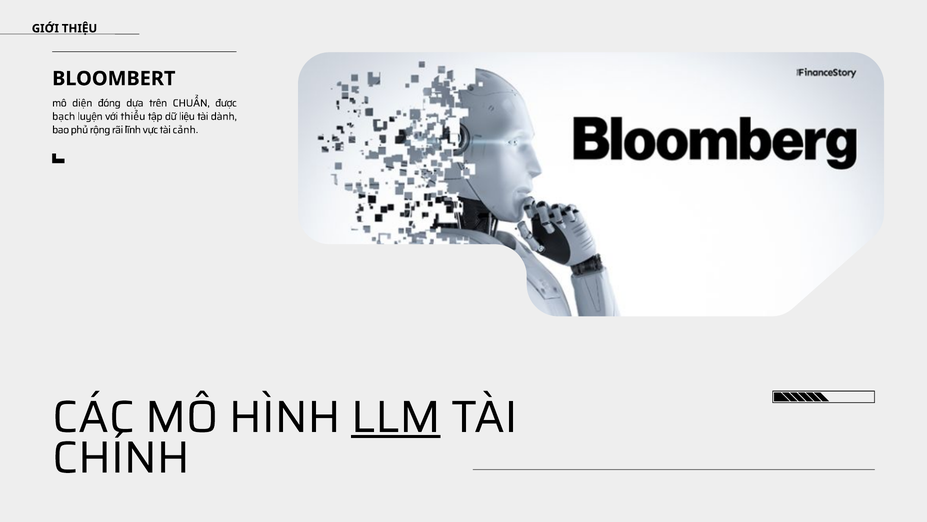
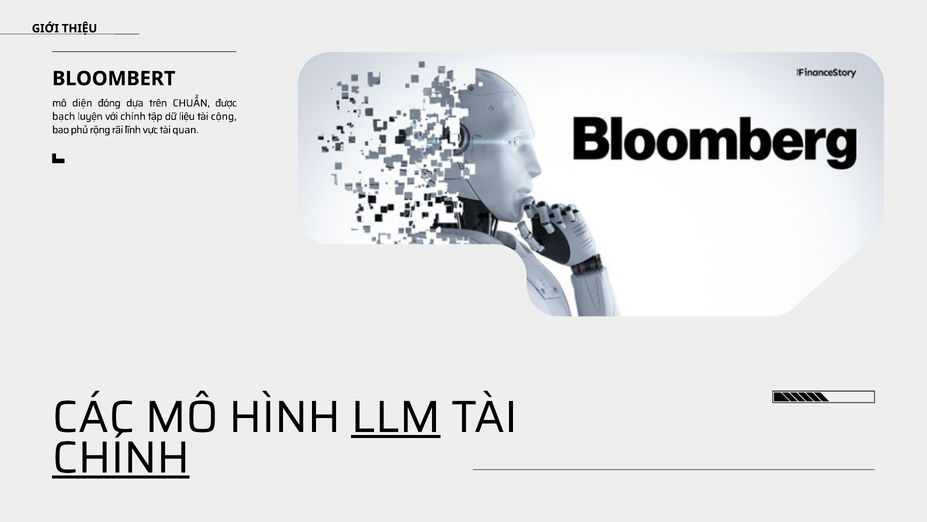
với thiểu: thiểu -> chính (133, 116)
dành: dành -> cộng (224, 116)
cảnh: cảnh -> quan (185, 130)
CHÍNH underline: none -> present (121, 457)
